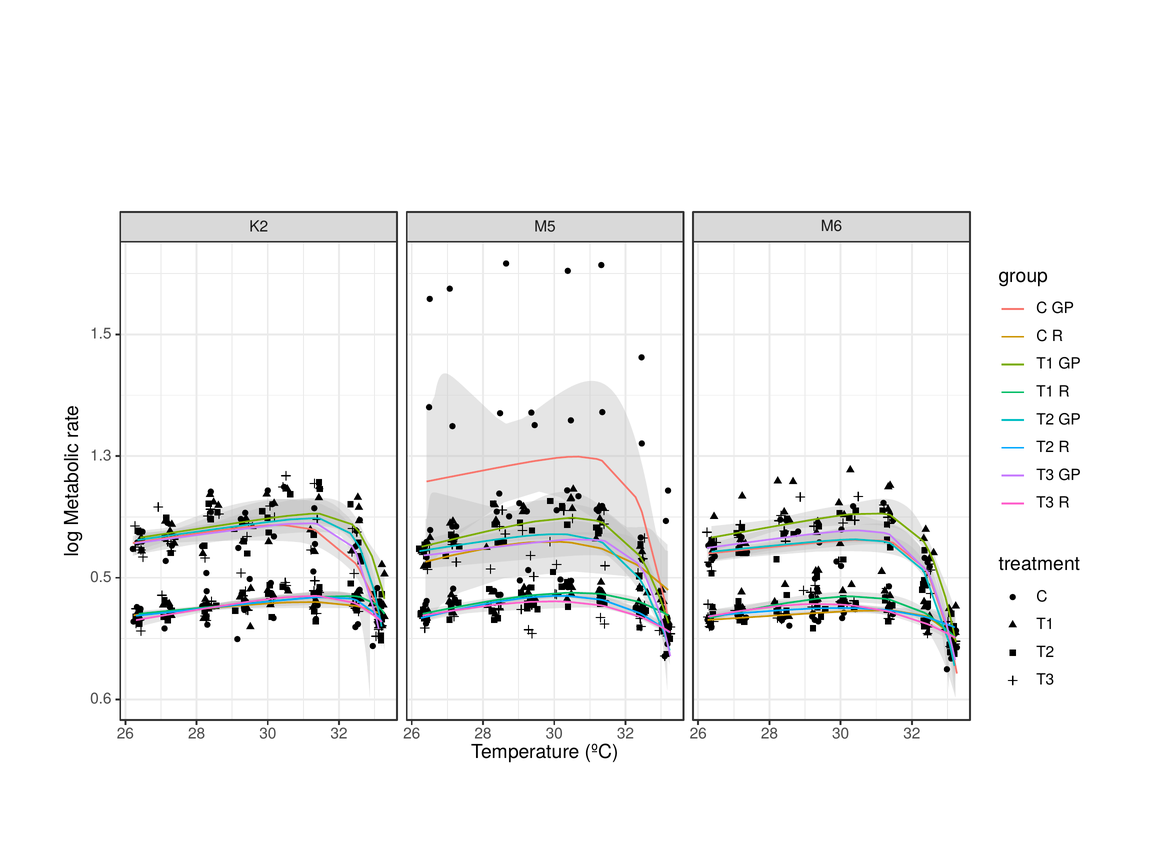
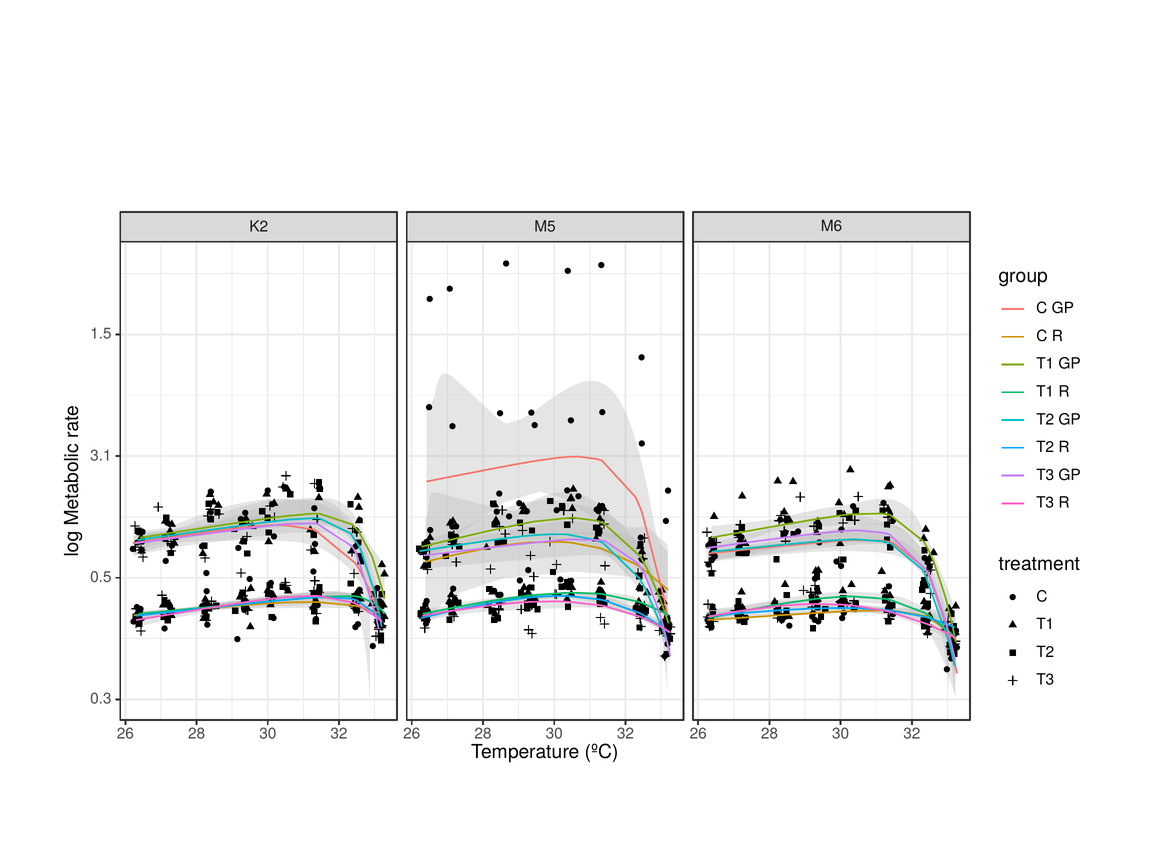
1.3: 1.3 -> 3.1 (101, 456)
0.6: 0.6 -> 0.3 (101, 699)
